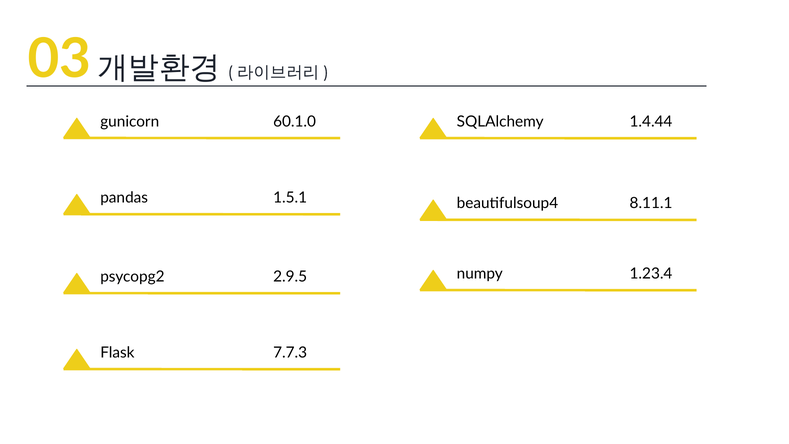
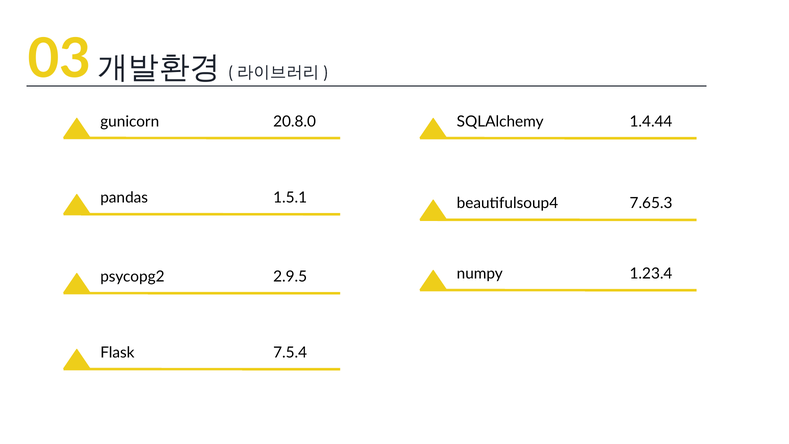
60.1.0: 60.1.0 -> 20.8.0 (295, 121)
8.11.1: 8.11.1 -> 7.65.3 (651, 203)
7.7.3: 7.7.3 -> 7.5.4 (290, 352)
